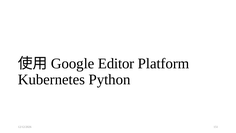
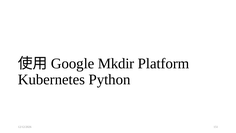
Editor: Editor -> Mkdir (116, 63)
